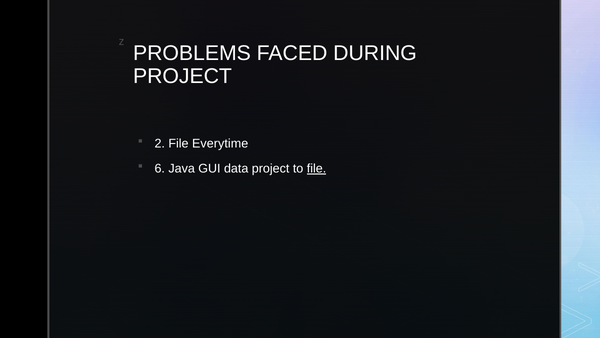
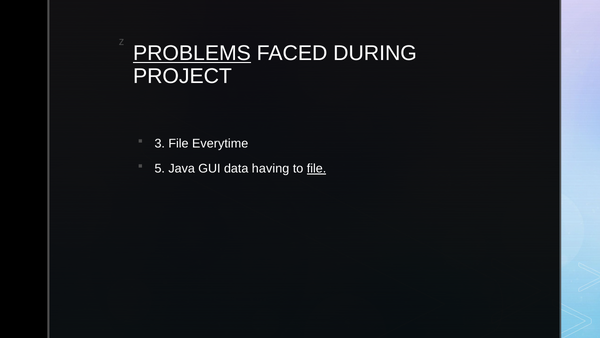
PROBLEMS underline: none -> present (192, 53)
2: 2 -> 3 (160, 143)
6: 6 -> 5 (160, 168)
data project: project -> having (271, 168)
